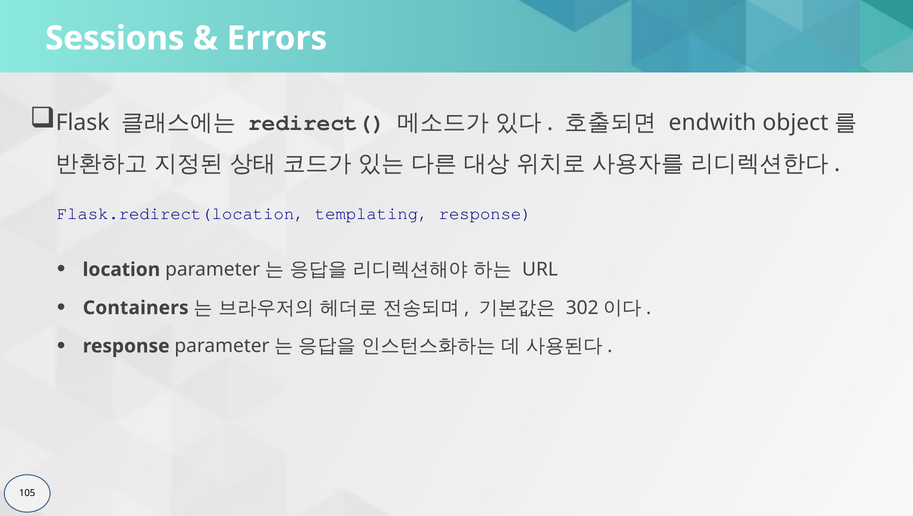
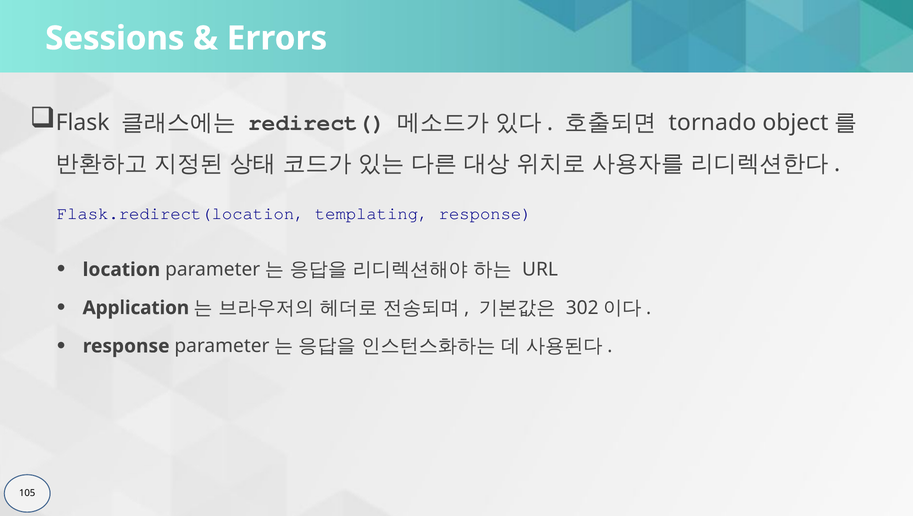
endwith: endwith -> tornado (712, 123)
Containers: Containers -> Application (136, 308)
